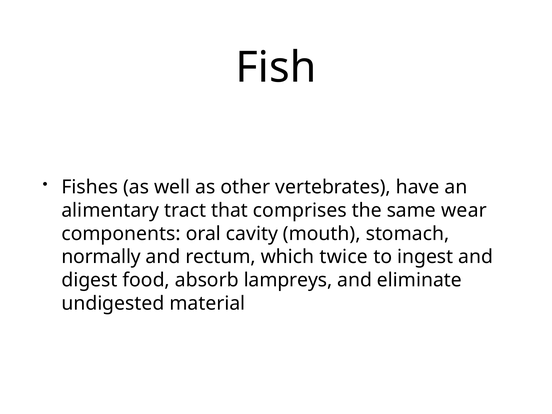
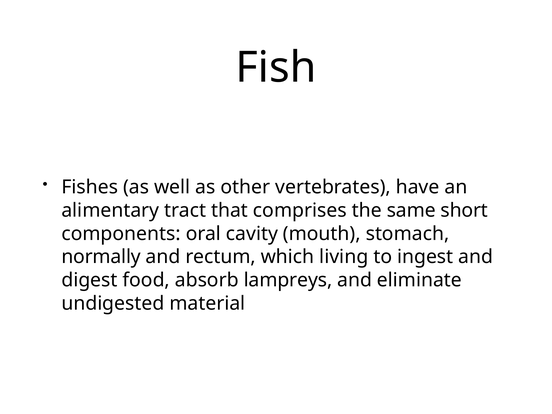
wear: wear -> short (464, 210)
twice: twice -> living (344, 257)
